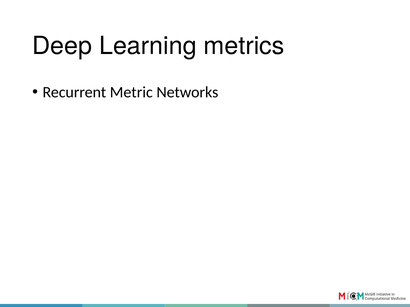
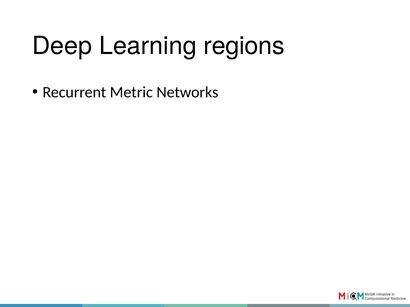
metrics: metrics -> regions (244, 46)
